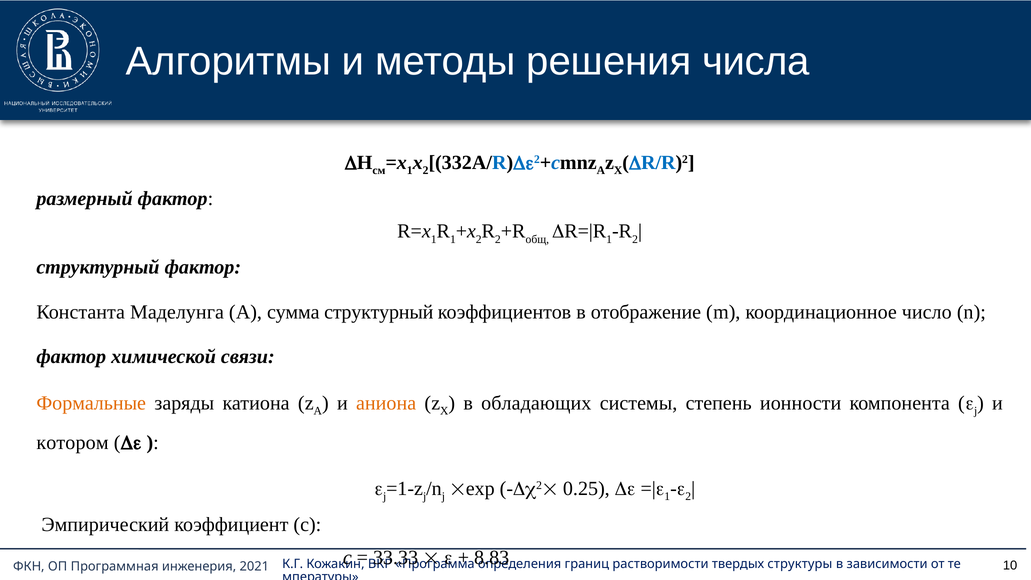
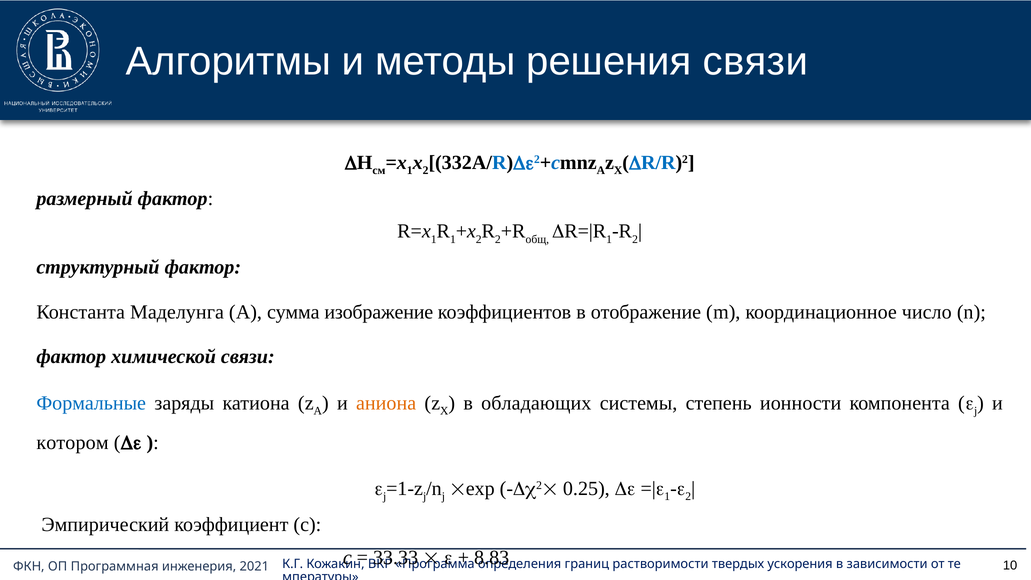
решения числа: числа -> связи (755, 61)
сумма структурный: структурный -> изображение (379, 312)
Формальные colour: orange -> blue (91, 403)
структуры: структуры -> ускорения (800, 564)
